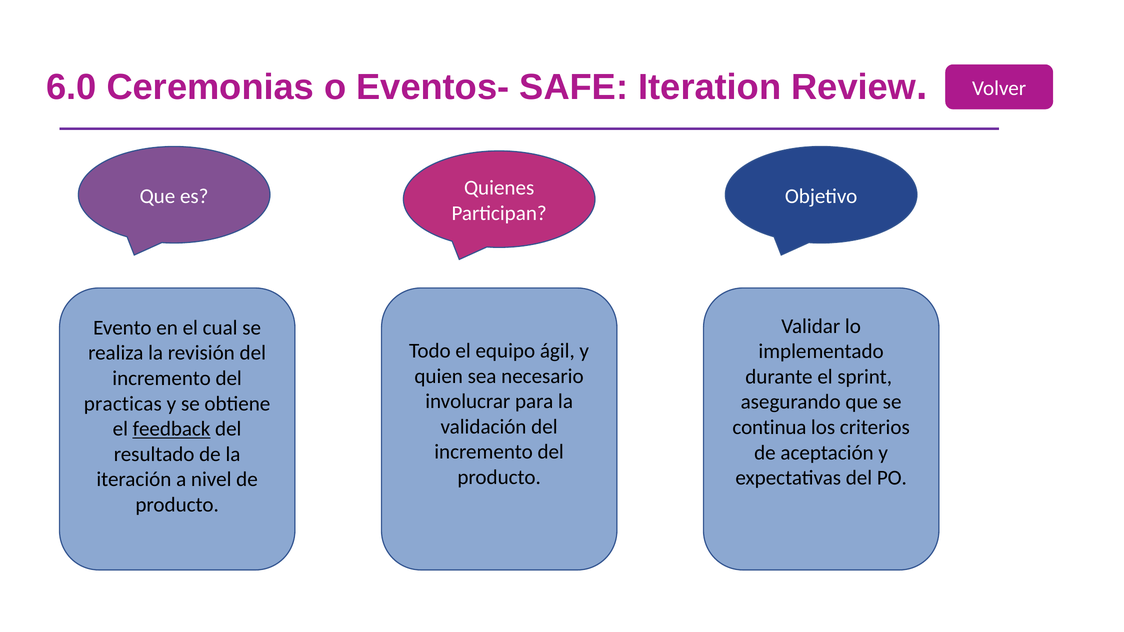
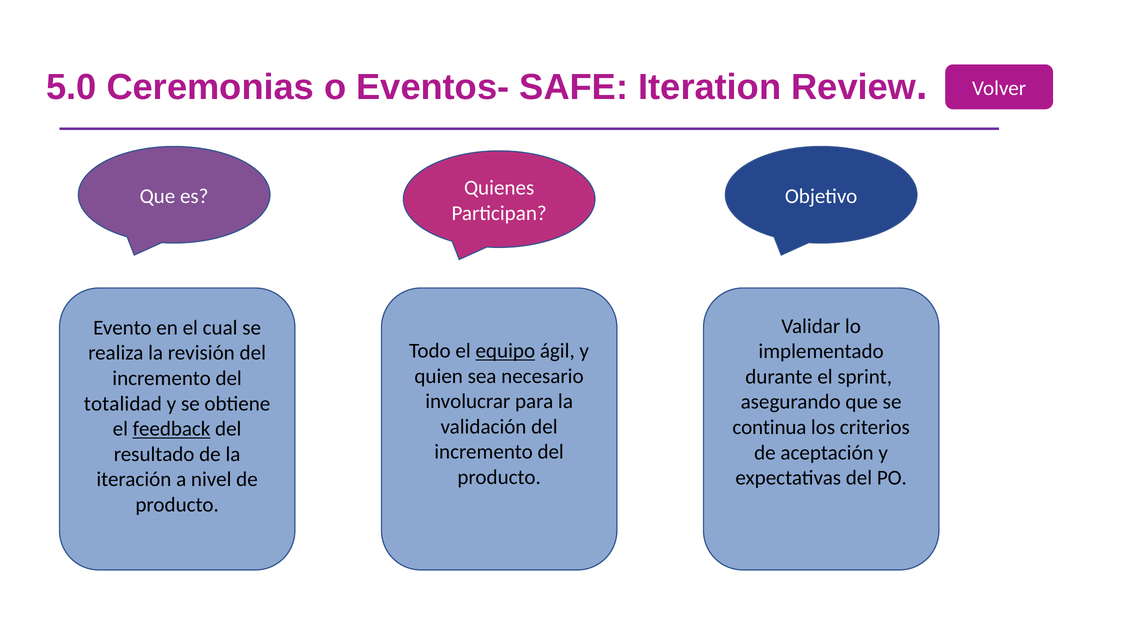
6.0: 6.0 -> 5.0 (71, 87)
equipo underline: none -> present (505, 351)
practicas: practicas -> totalidad (123, 404)
